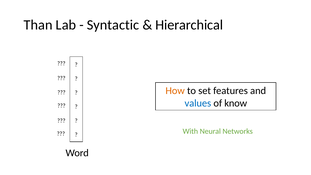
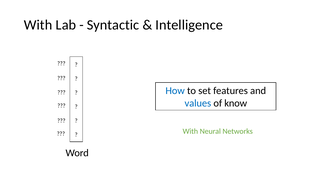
Than: Than -> With (38, 25)
Hierarchical: Hierarchical -> Intelligence (189, 25)
How colour: orange -> blue (175, 91)
